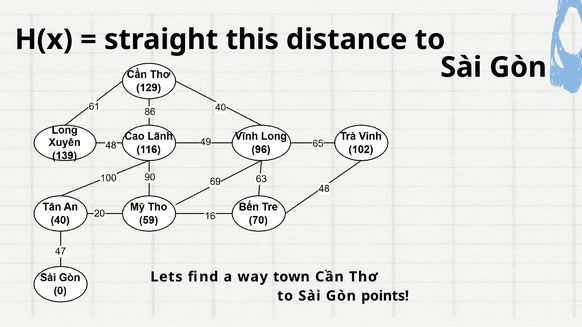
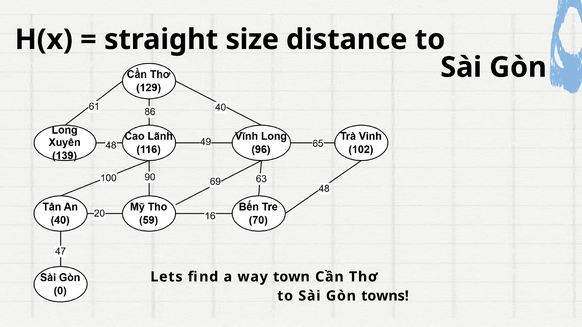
this: this -> size (252, 40)
points: points -> towns (385, 296)
